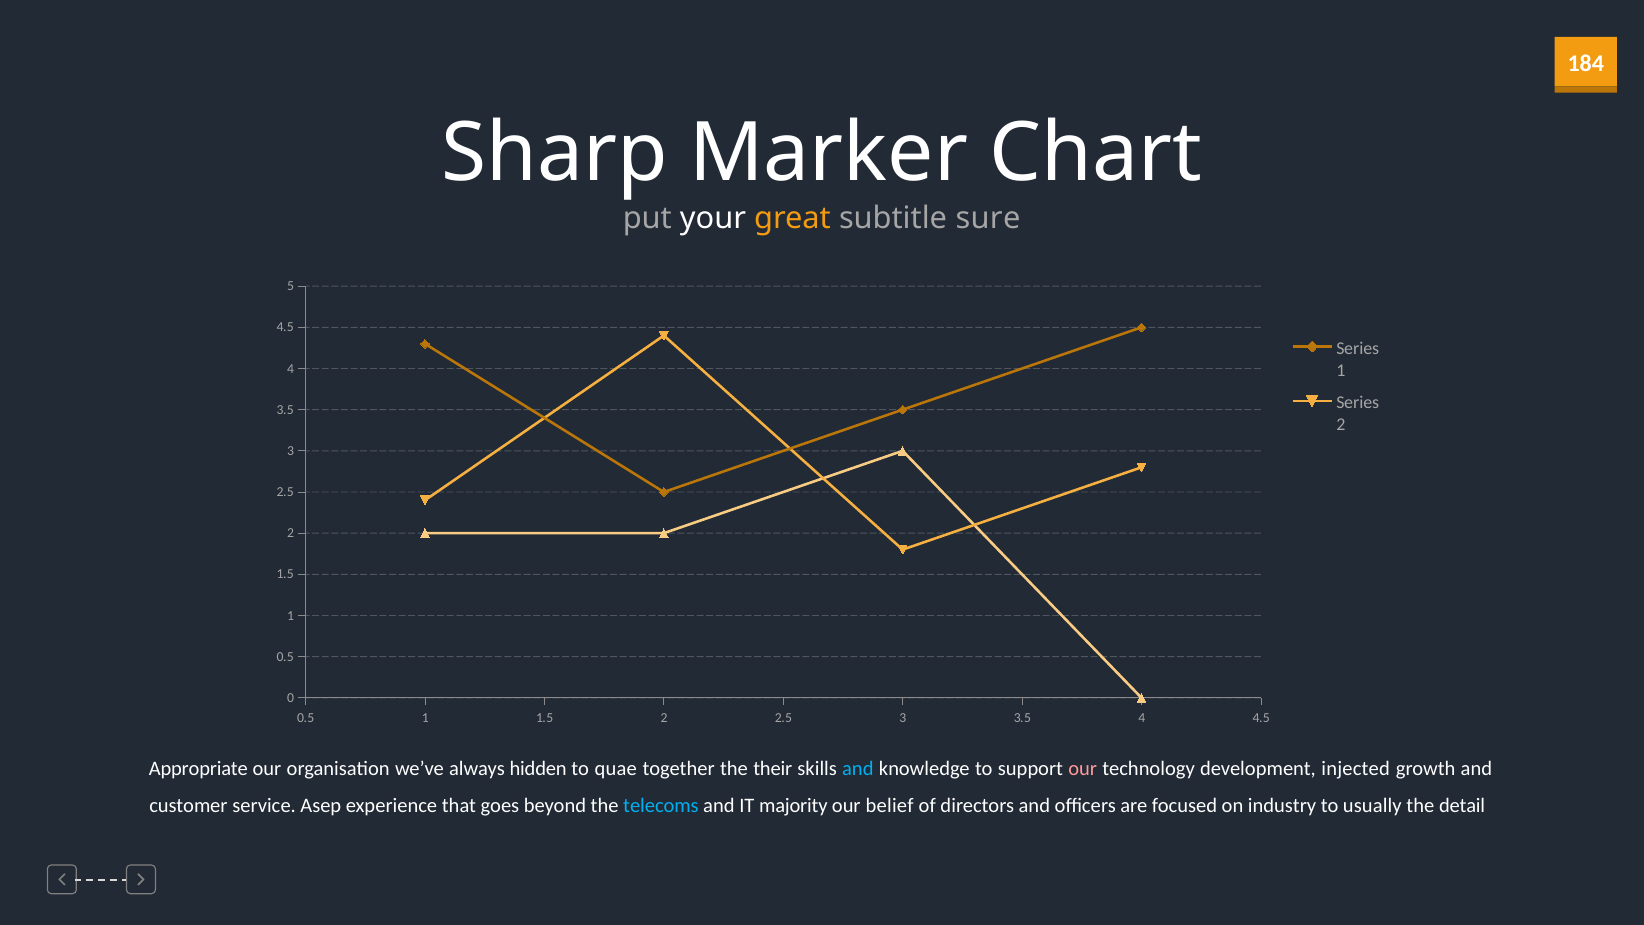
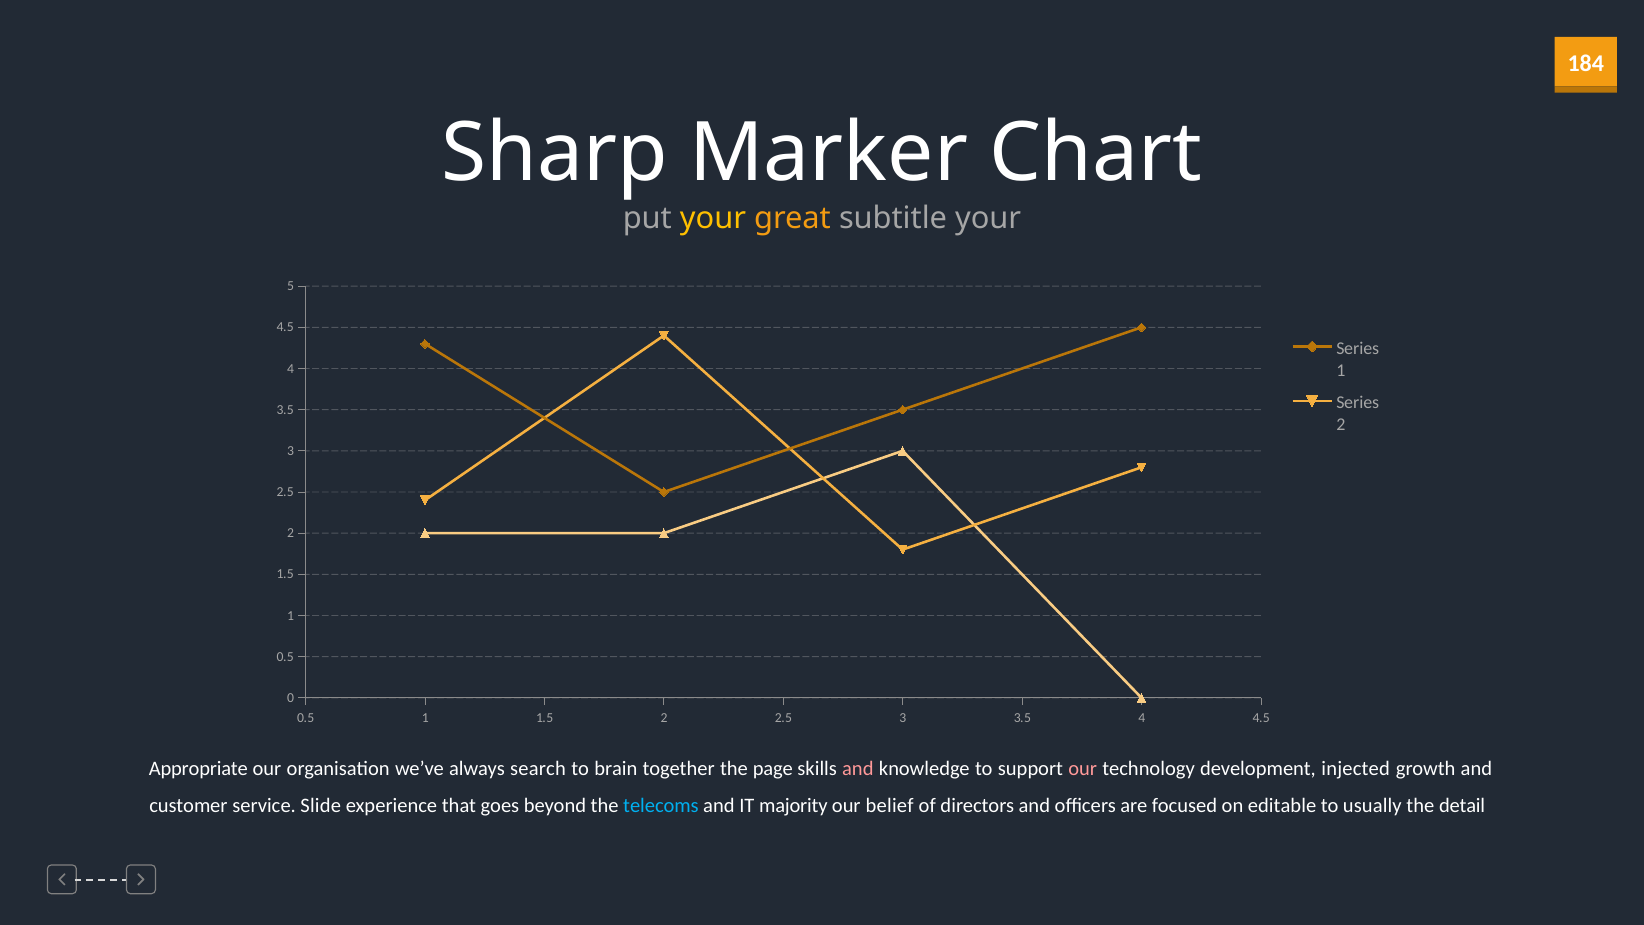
your colour: white -> yellow (713, 218)
subtitle sure: sure -> your (988, 218)
hidden: hidden -> search (538, 768)
quae: quae -> brain (616, 768)
their: their -> page (773, 768)
and colour: light blue -> pink (858, 768)
Asep: Asep -> Slide (321, 805)
industry: industry -> editable (1282, 805)
